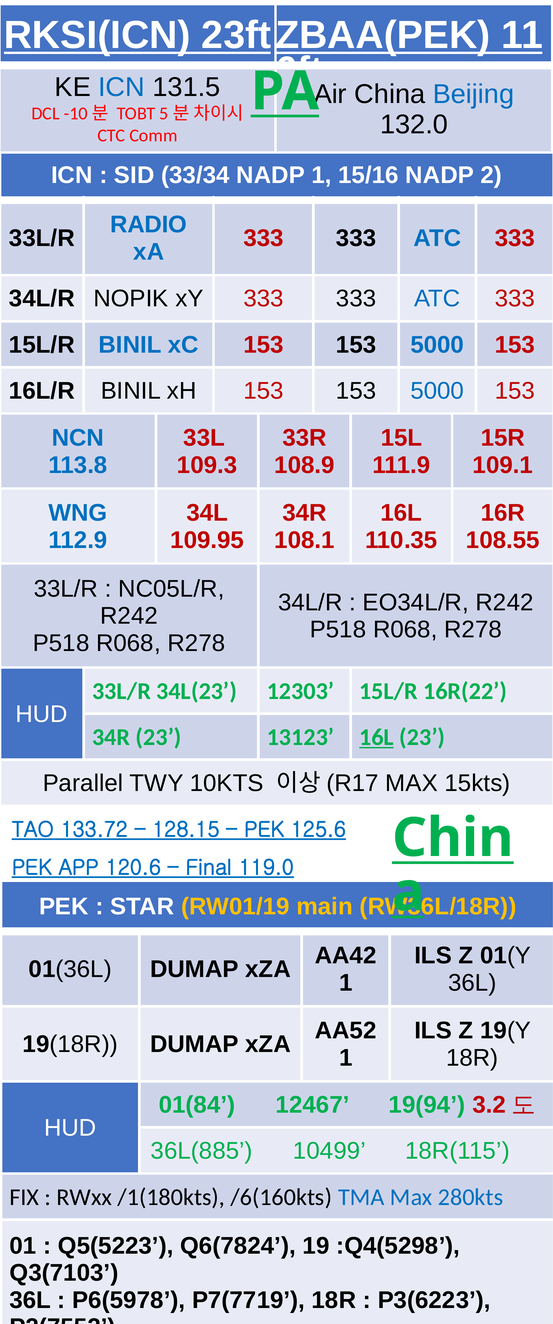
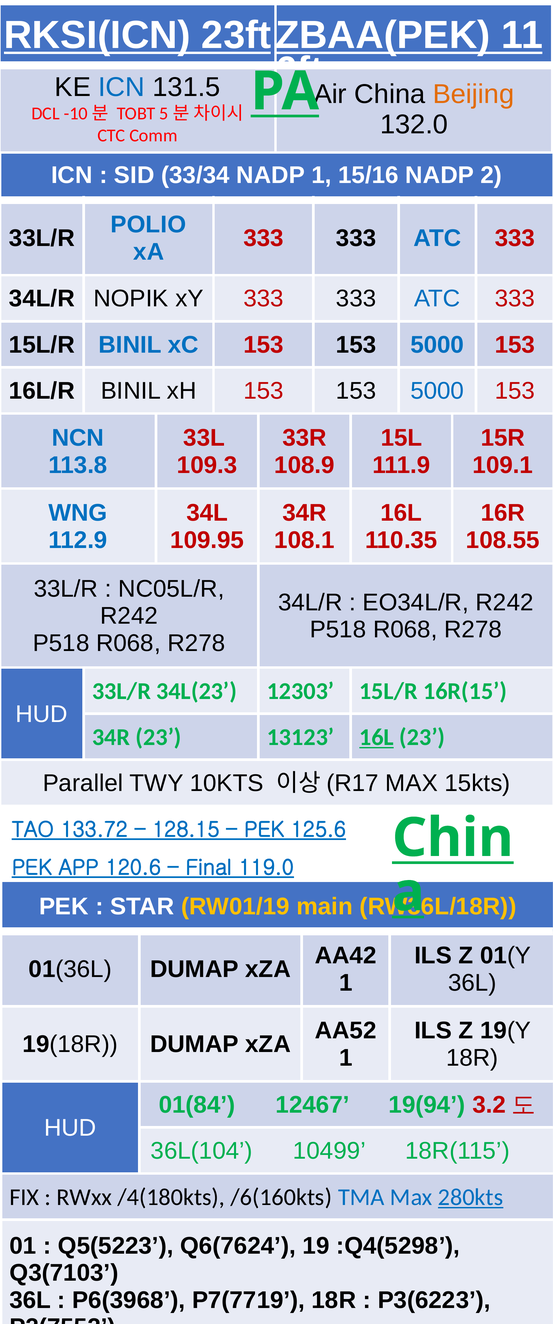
Beijing colour: blue -> orange (474, 94)
RADIO: RADIO -> POLIO (148, 224)
16R(22: 16R(22 -> 16R(15 (465, 691)
36L(885: 36L(885 -> 36L(104 (202, 1150)
/1(180kts: /1(180kts -> /4(180kts (171, 1196)
280kts underline: none -> present (471, 1196)
Q6(7824: Q6(7824 -> Q6(7624 (238, 1245)
P6(5978: P6(5978 -> P6(3968 (129, 1299)
